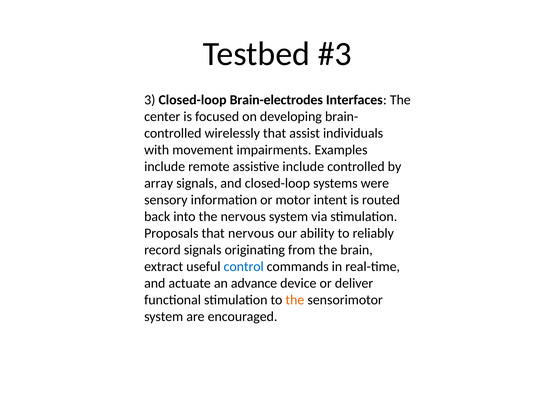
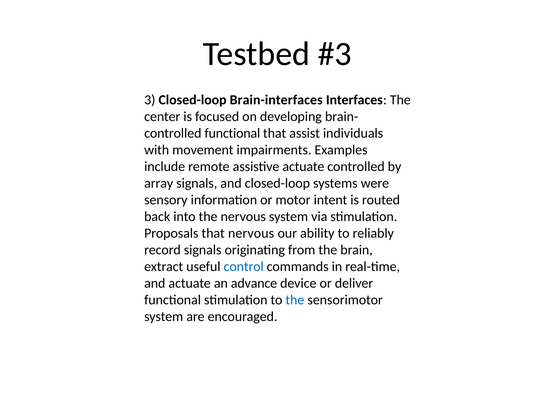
Brain-electrodes: Brain-electrodes -> Brain-interfaces (276, 100)
controlled wirelessly: wirelessly -> functional (232, 133)
assistive include: include -> actuate (303, 166)
the colour: orange -> blue (295, 299)
